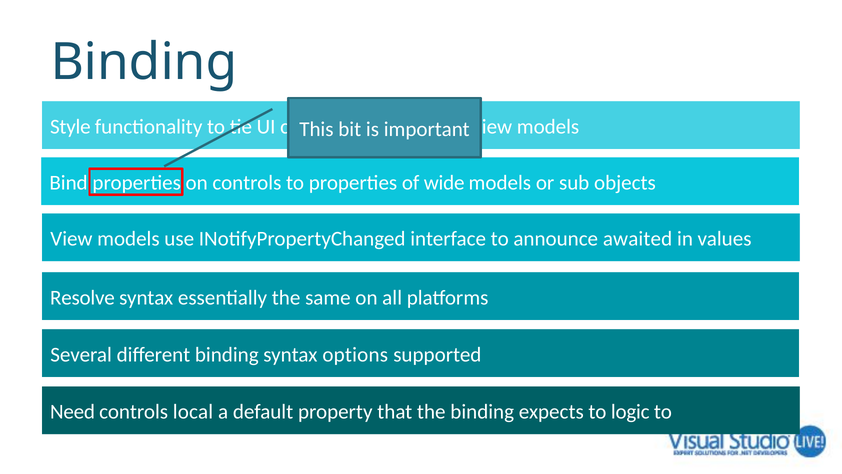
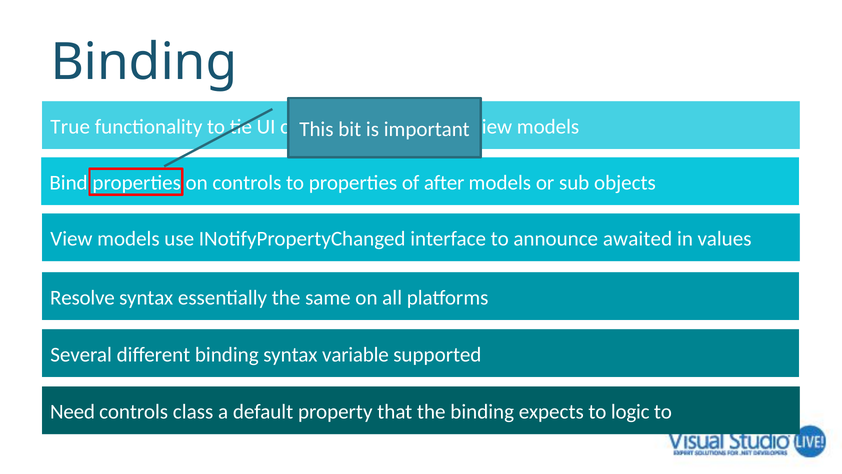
Style: Style -> True (70, 126)
wide: wide -> after (444, 183)
options: options -> variable (355, 354)
local: local -> class (193, 412)
